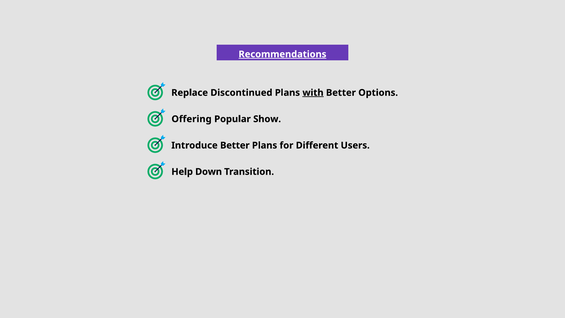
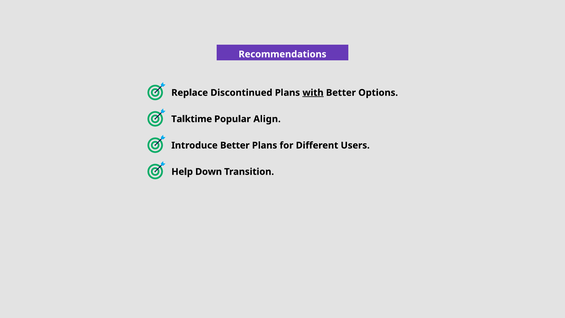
Recommendations underline: present -> none (282, 54)
Offering: Offering -> Talktime (192, 119)
Show: Show -> Align (267, 119)
